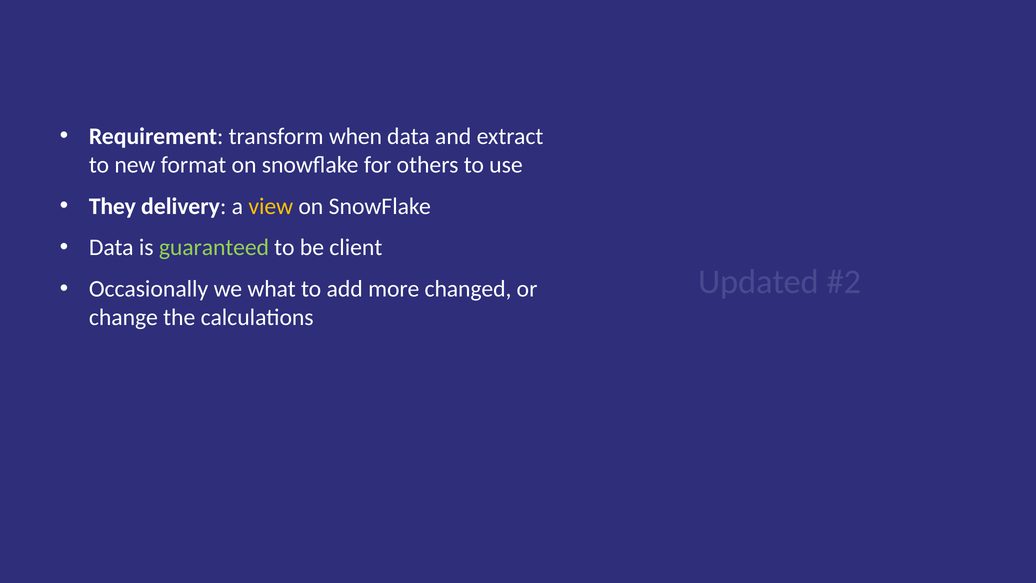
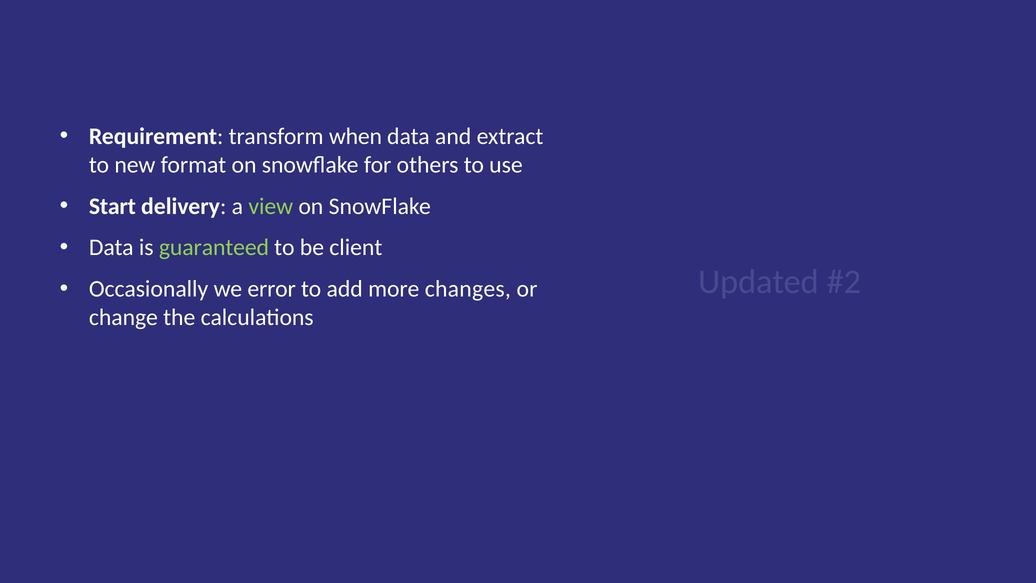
They: They -> Start (112, 206)
view colour: yellow -> light green (271, 206)
what: what -> error (272, 289)
changed: changed -> changes (468, 289)
